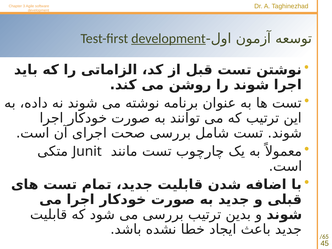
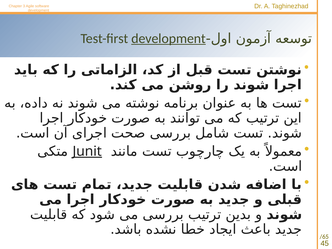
Junit underline: none -> present (87, 151)
